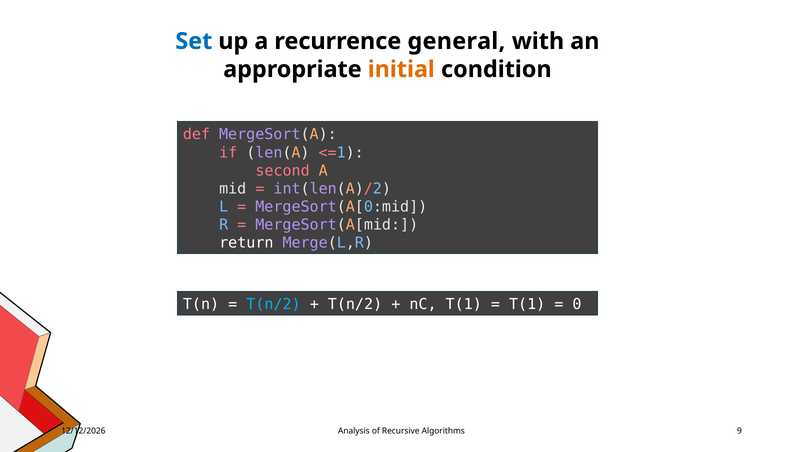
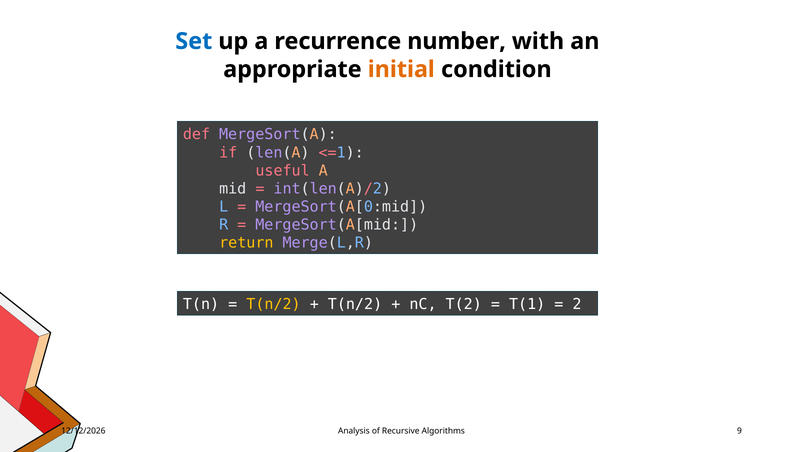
general: general -> number (457, 41)
second: second -> useful (283, 171)
return colour: white -> yellow (246, 243)
T(n/2 colour: light blue -> yellow (274, 304)
nC T(1: T(1 -> T(2 (464, 304)
0: 0 -> 2 (577, 304)
